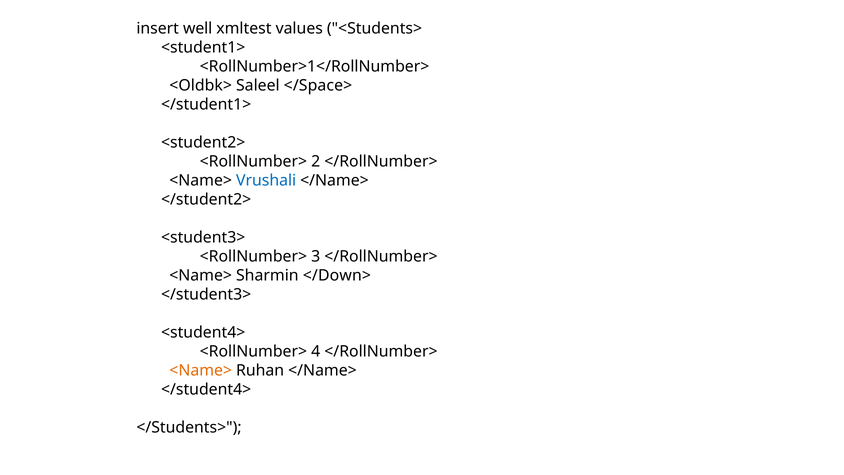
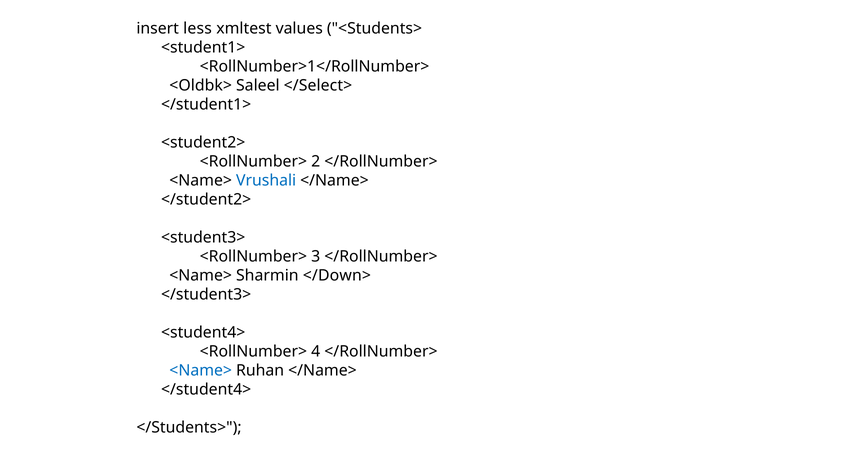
well: well -> less (198, 29)
</Space>: </Space> -> </Select> (318, 85)
<Name> colour: orange -> blue (201, 370)
